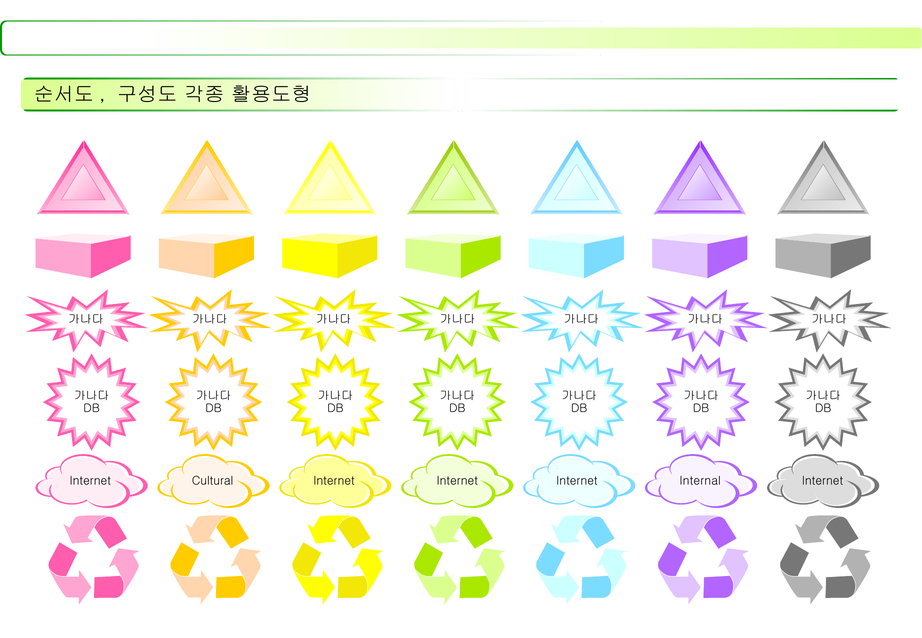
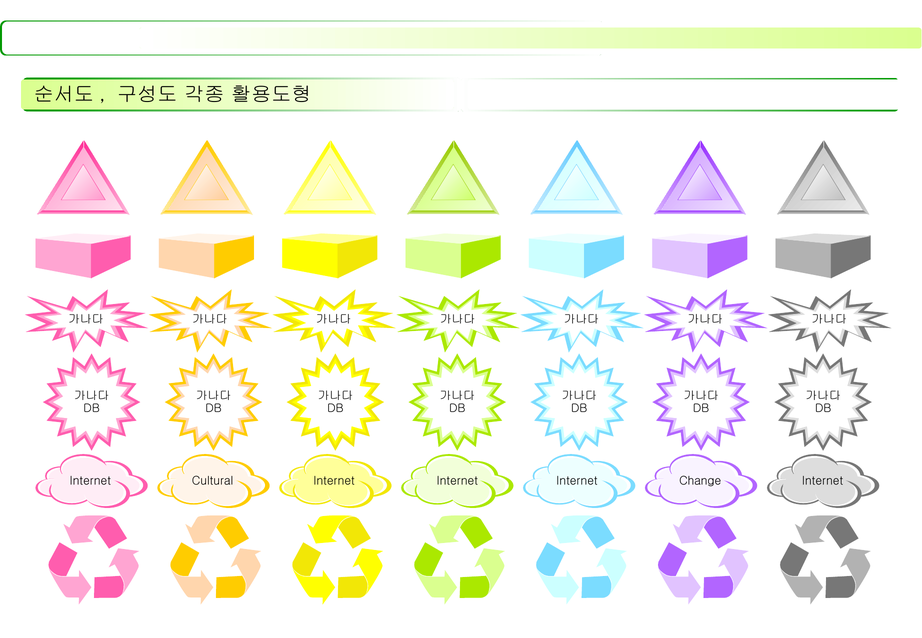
Internal: Internal -> Change (700, 481)
